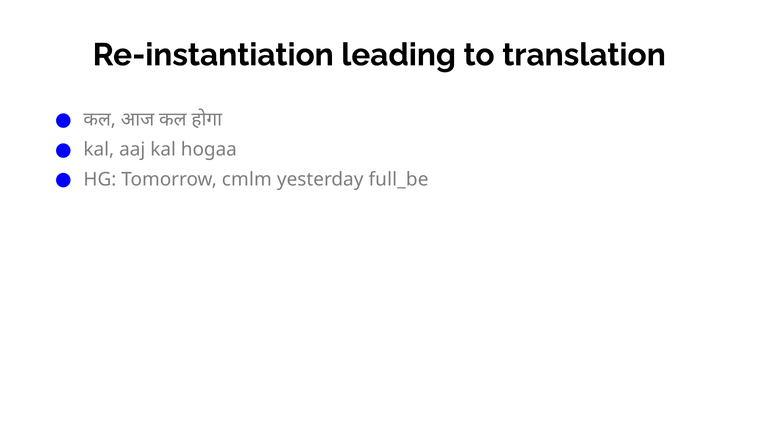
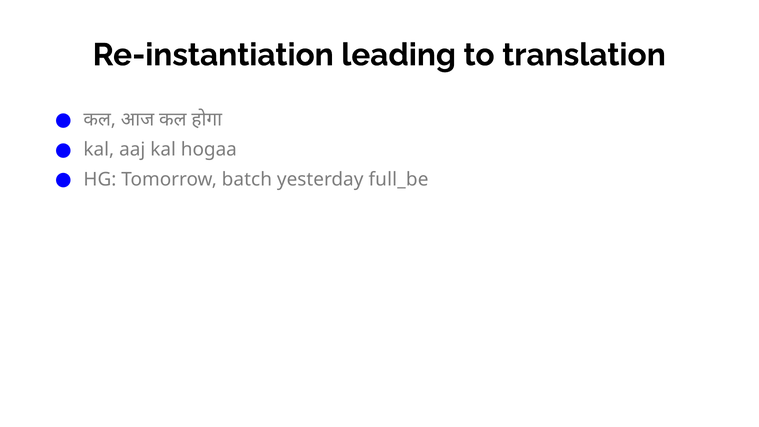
cmlm: cmlm -> batch (247, 179)
